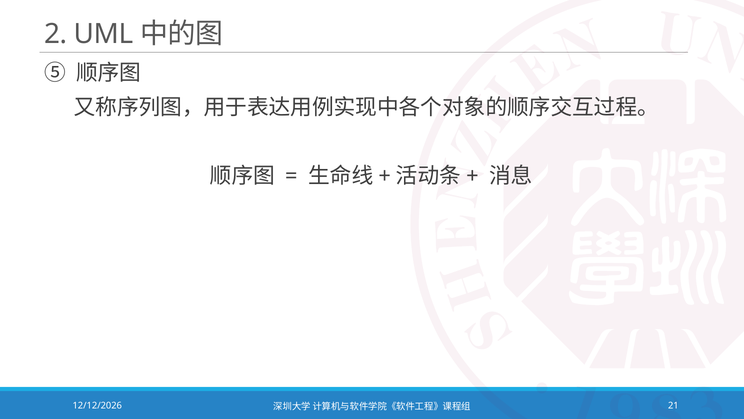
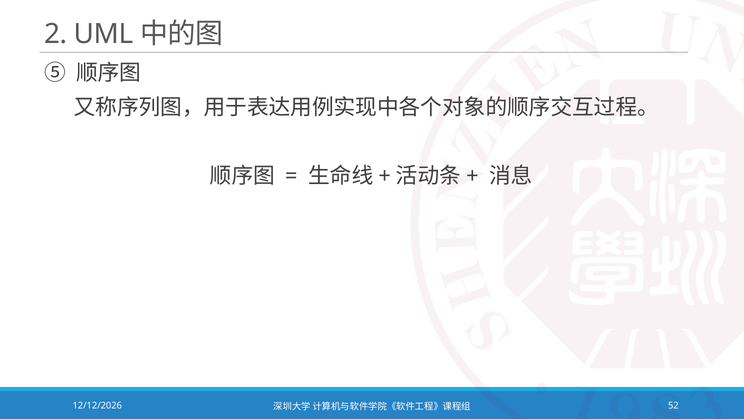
21: 21 -> 52 (673, 405)
